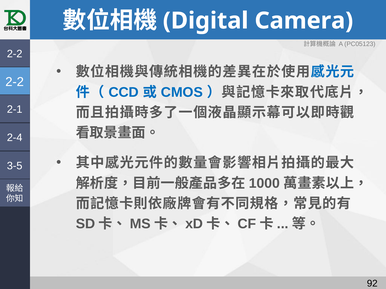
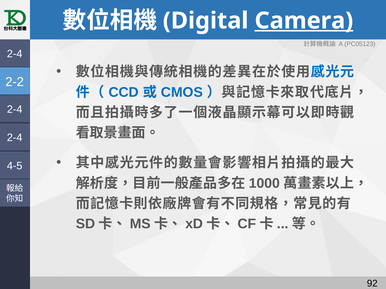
Camera underline: none -> present (304, 21)
2-2: 2-2 -> 2-4 (15, 54)
2-1: 2-1 -> 2-4 (15, 110)
3-5: 3-5 -> 4-5 (15, 166)
